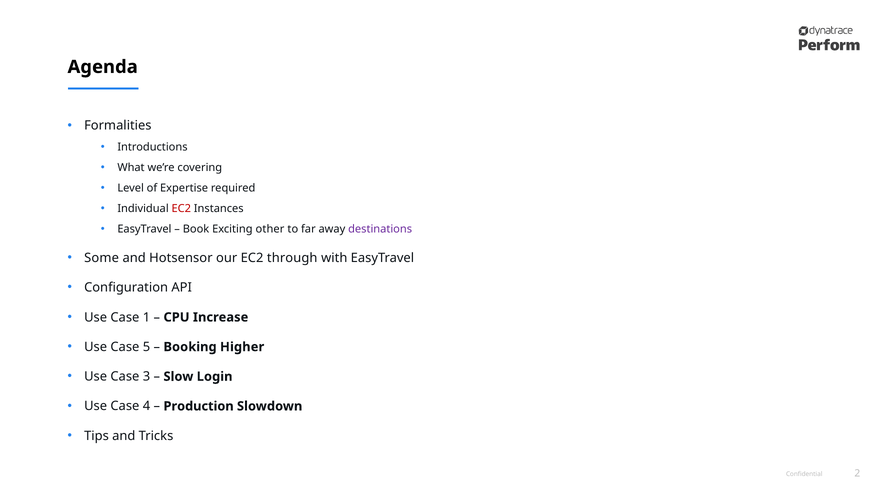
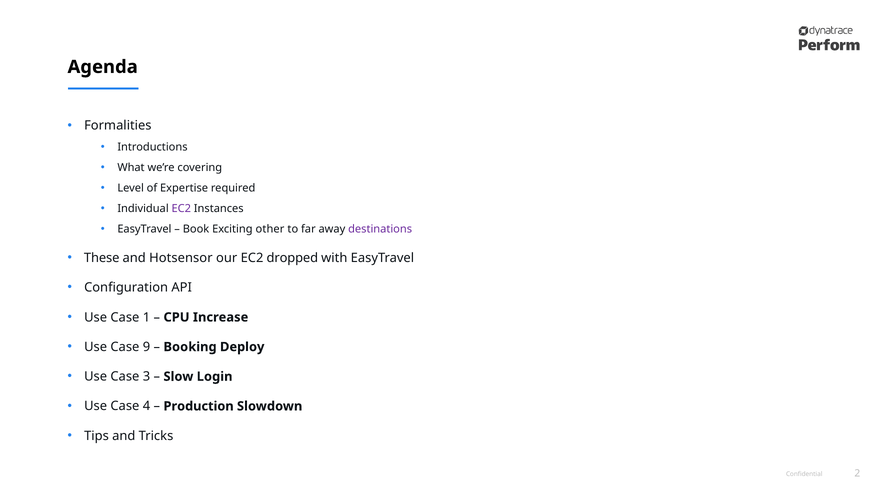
EC2 colour: red -> purple (181, 209)
Some: Some -> These (102, 258)
through: through -> dropped (292, 258)
5: 5 -> 9 (146, 347)
Higher: Higher -> Deploy (242, 347)
